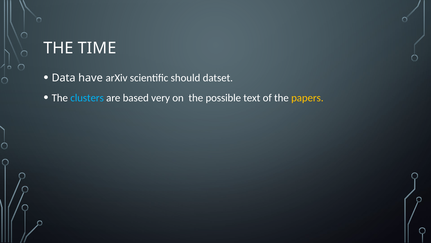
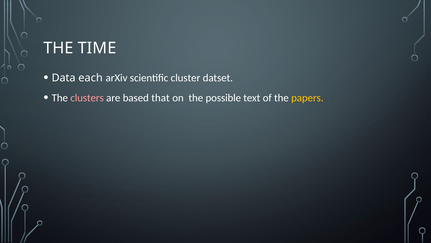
have: have -> each (91, 78)
should: should -> cluster (186, 78)
clusters colour: light blue -> pink (87, 98)
very: very -> that (161, 98)
